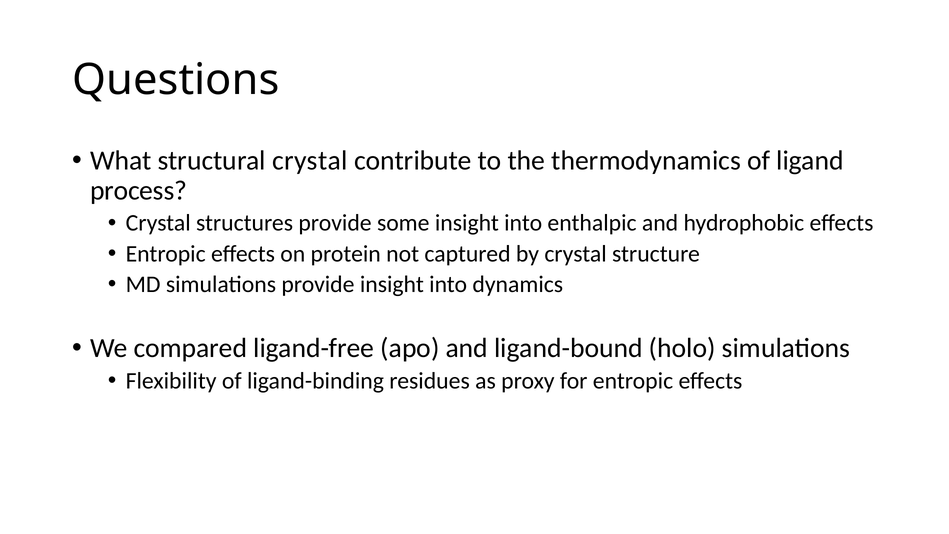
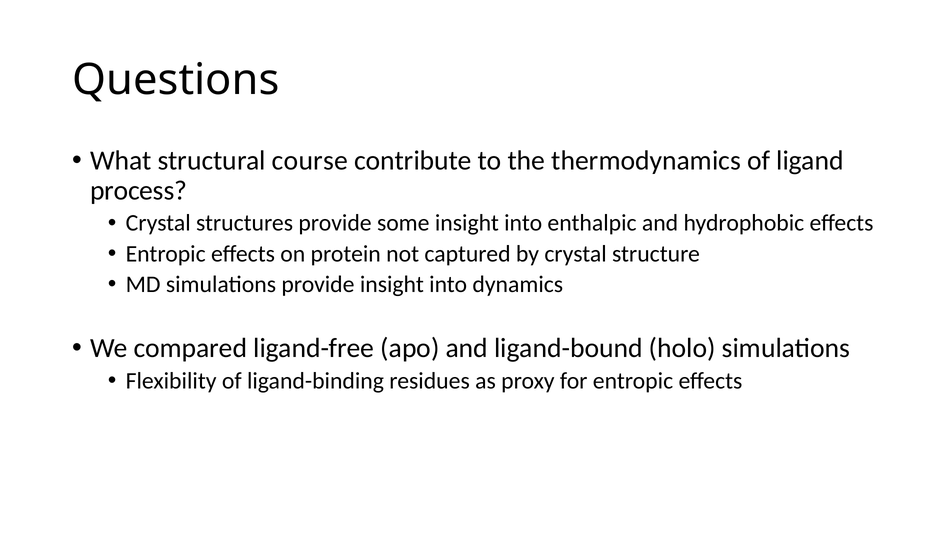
structural crystal: crystal -> course (310, 160)
